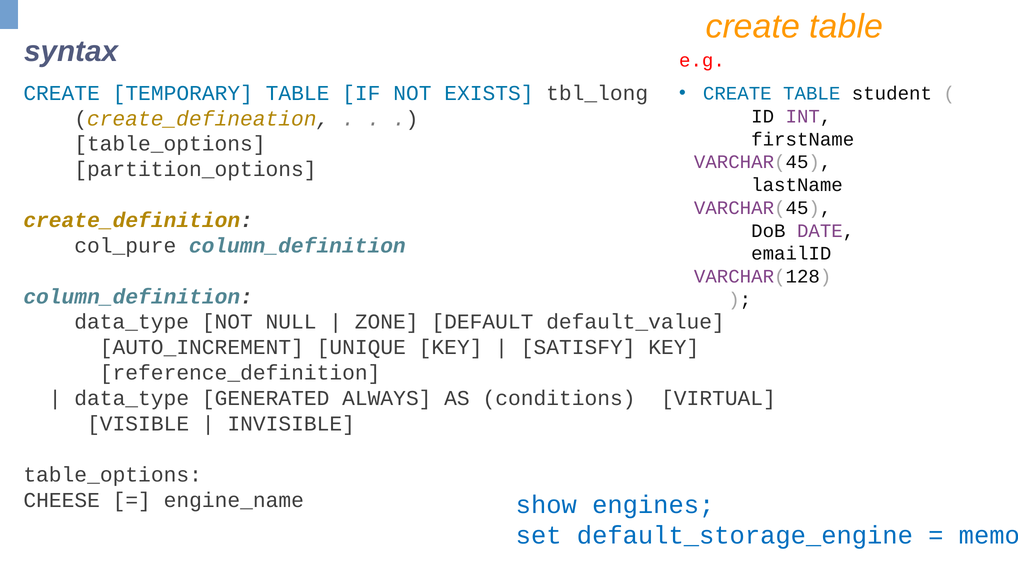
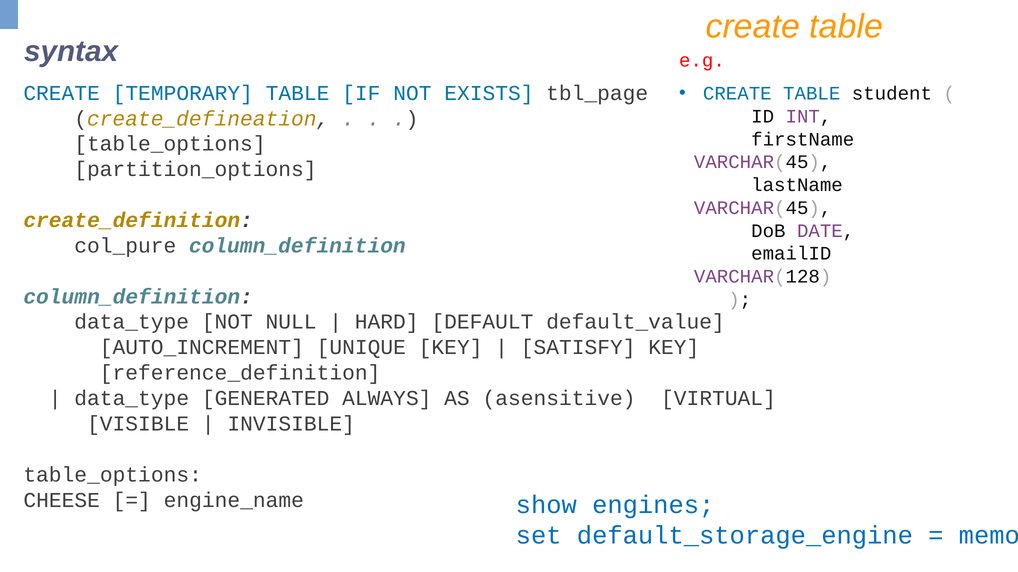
tbl_long: tbl_long -> tbl_page (597, 93)
ZONE: ZONE -> HARD (387, 322)
conditions: conditions -> asensitive (559, 399)
